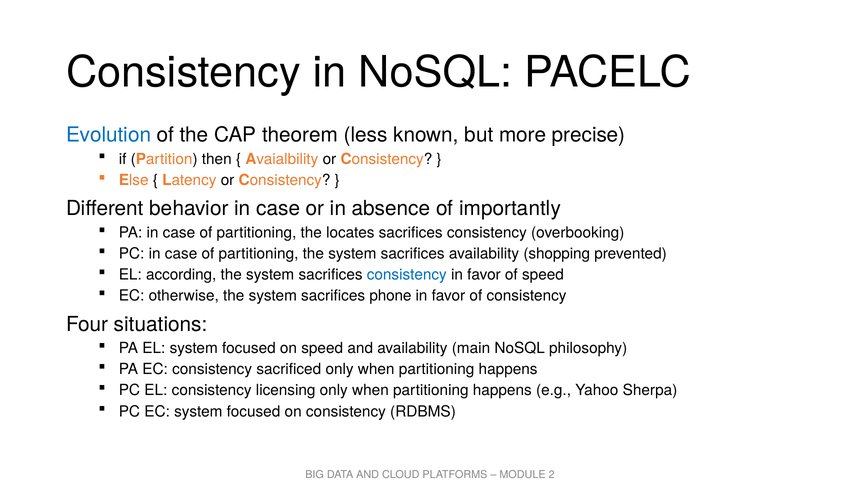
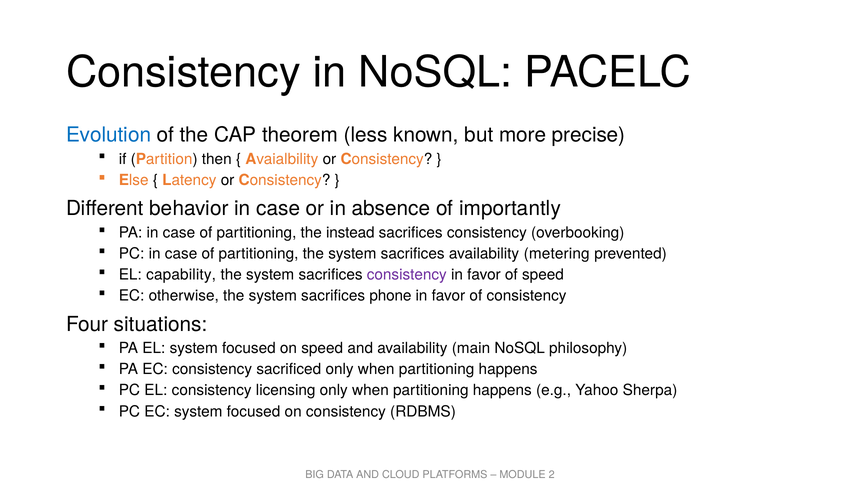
locates: locates -> instead (350, 233)
shopping: shopping -> metering (557, 254)
according: according -> capability (181, 275)
consistency colour: blue -> purple (407, 275)
